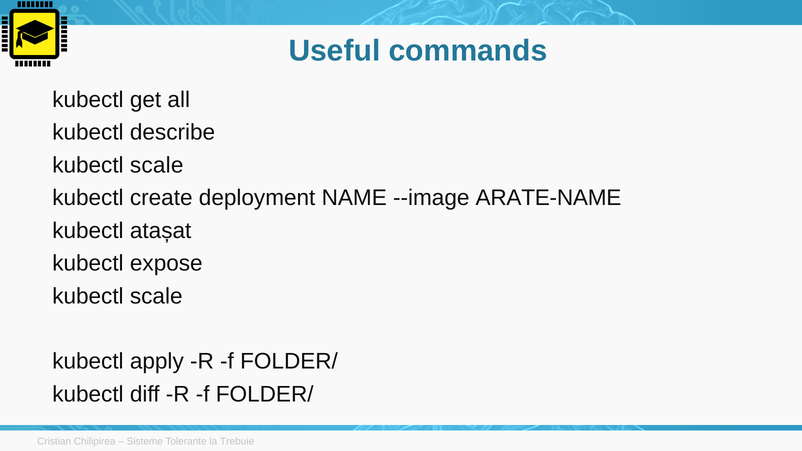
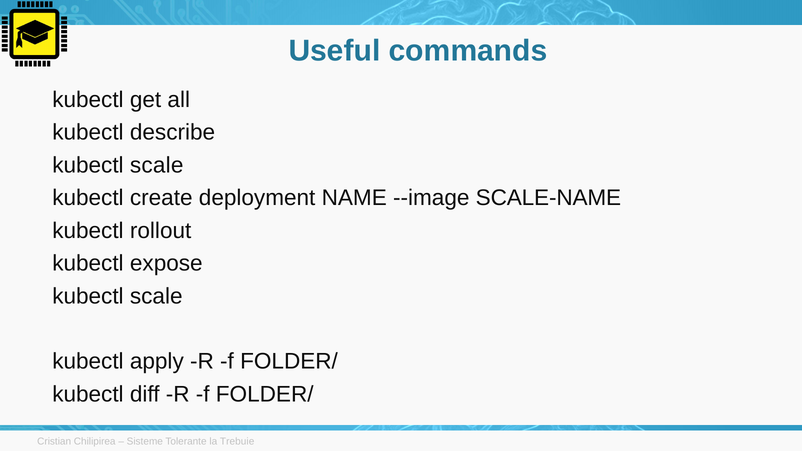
ARATE-NAME: ARATE-NAME -> SCALE-NAME (548, 198)
atașat: atașat -> rollout (161, 231)
